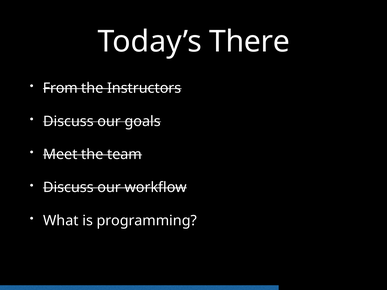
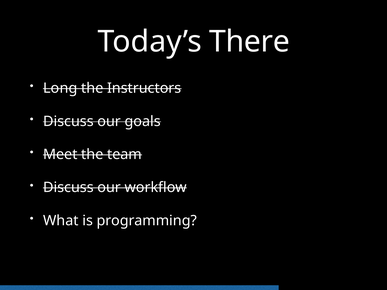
From: From -> Long (60, 88)
